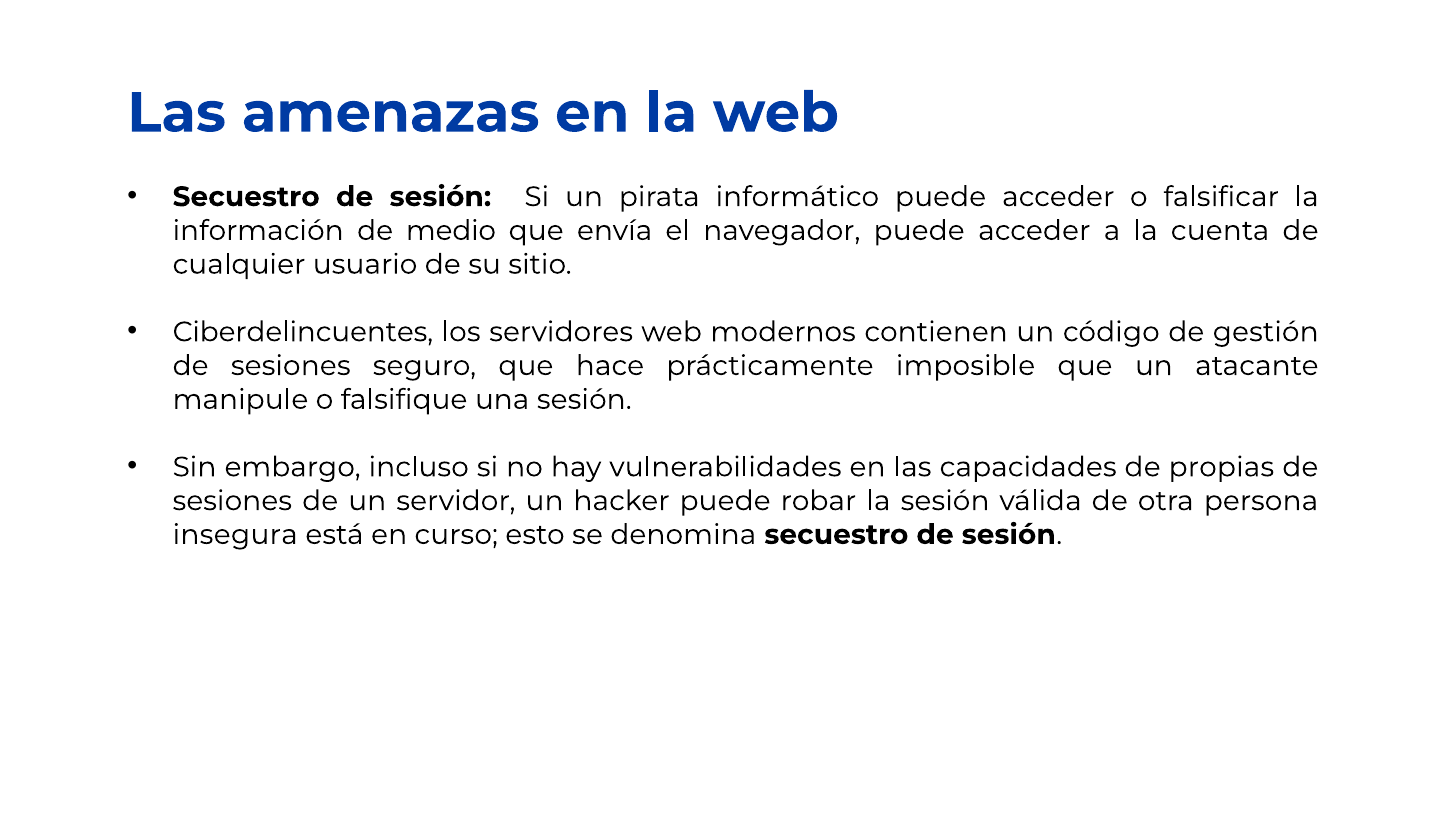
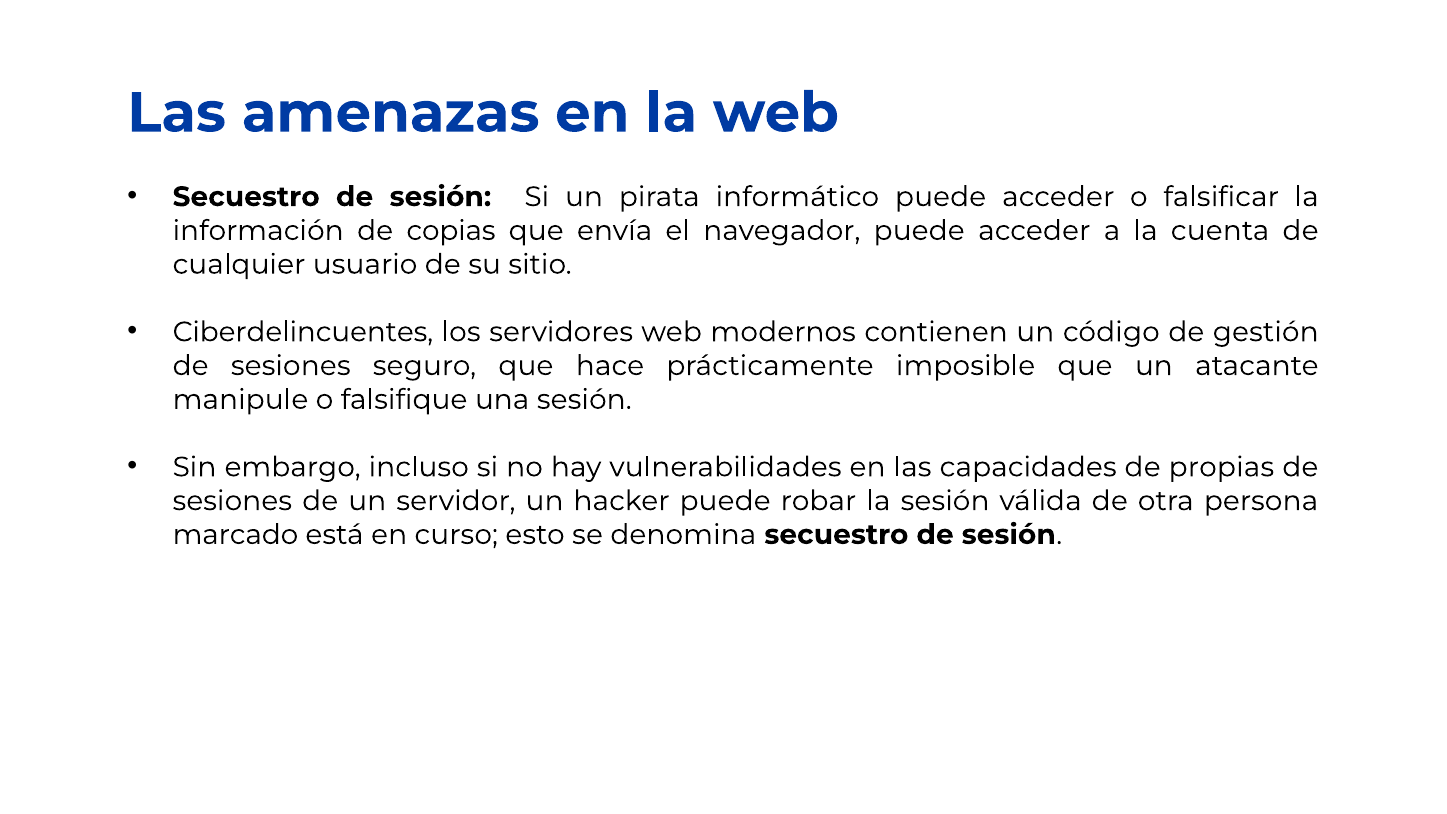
medio: medio -> copias (451, 231)
insegura: insegura -> marcado (235, 535)
